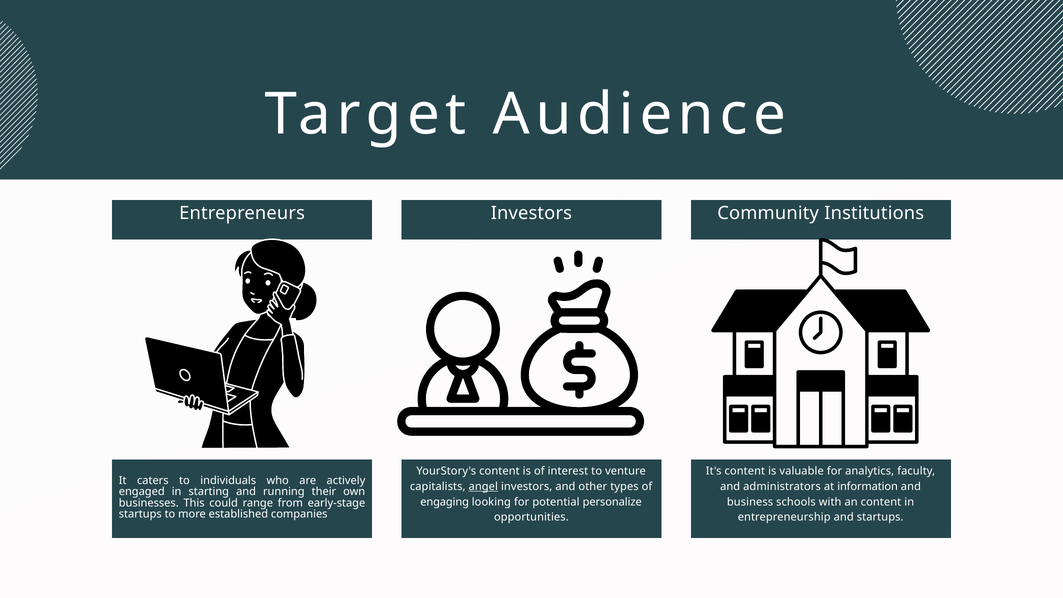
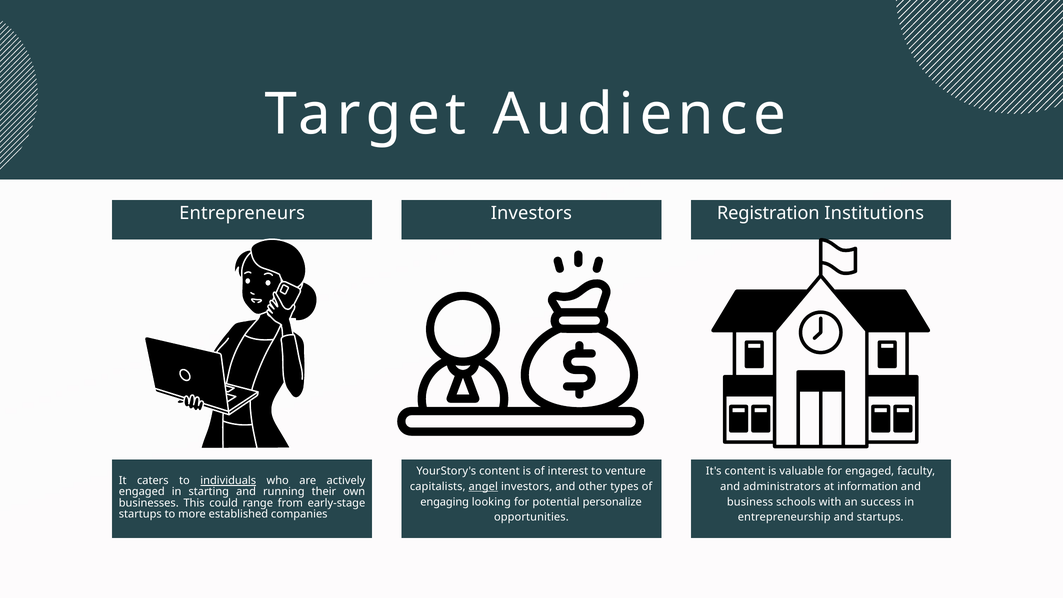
Community: Community -> Registration (768, 213)
for analytics: analytics -> engaged (870, 471)
individuals underline: none -> present (228, 481)
an content: content -> success (881, 502)
